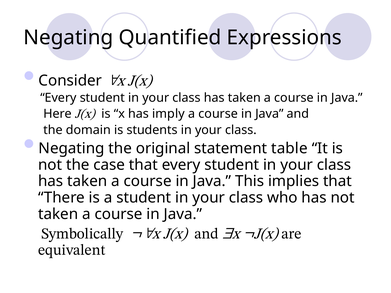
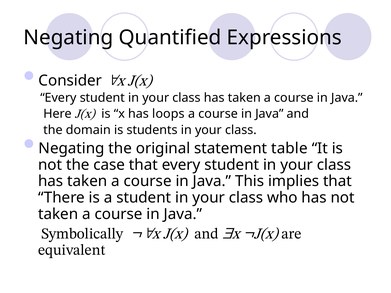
imply: imply -> loops (168, 114)
